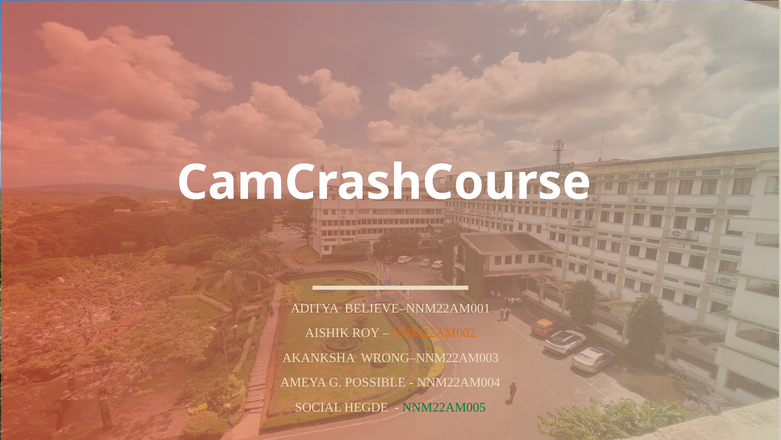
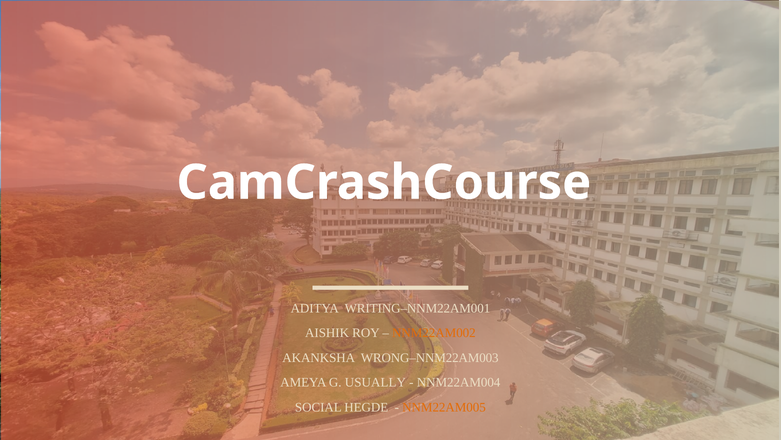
BELIEVE–NNM22AM001: BELIEVE–NNM22AM001 -> WRITING–NNM22AM001 (417, 308)
POSSIBLE: POSSIBLE -> USUALLY (375, 382)
NNM22AM005 colour: green -> orange (444, 407)
